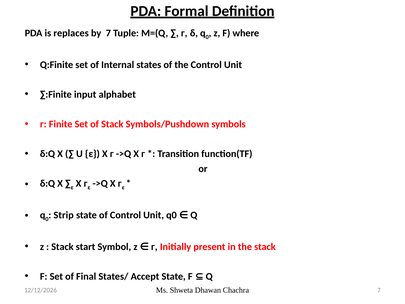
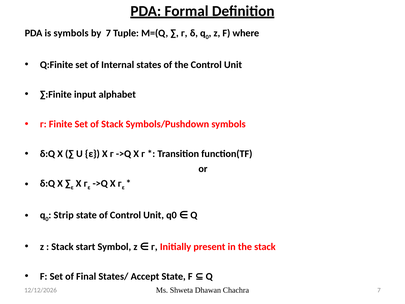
is replaces: replaces -> symbols (71, 33)
